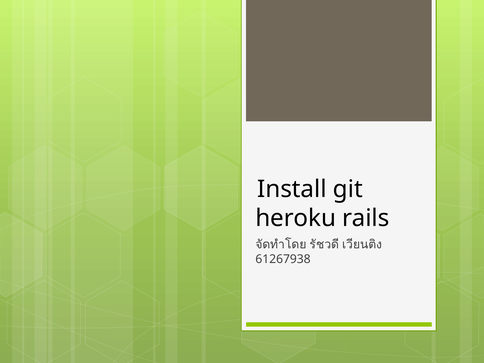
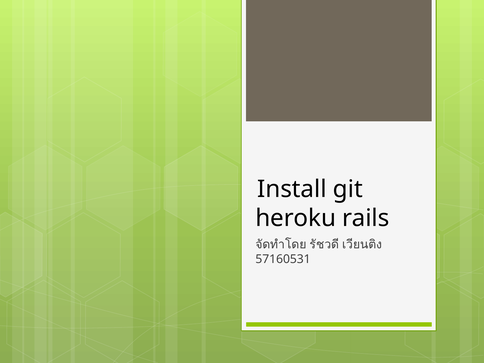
61267938: 61267938 -> 57160531 (283, 259)
